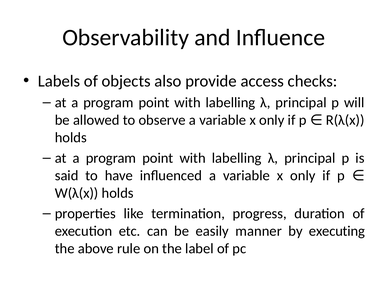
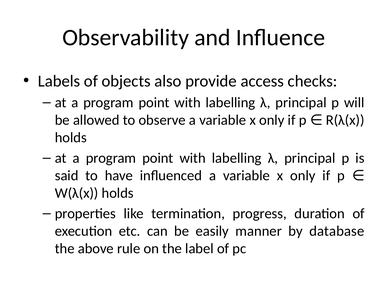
executing: executing -> database (337, 231)
